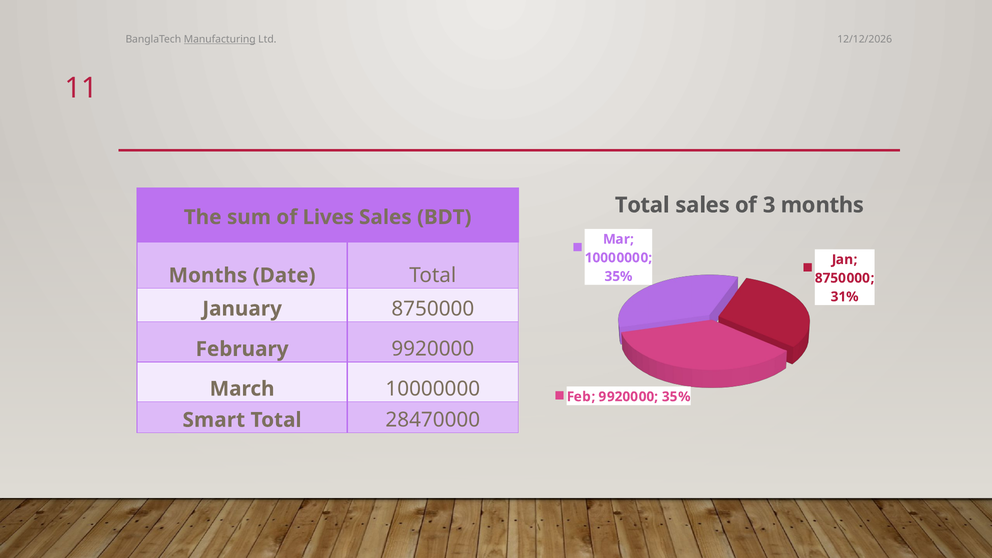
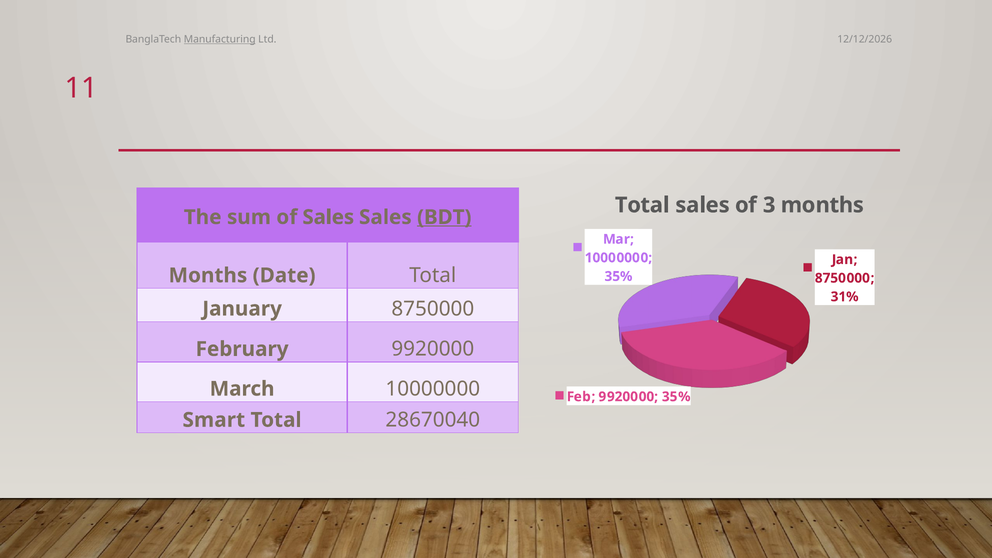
of Lives: Lives -> Sales (328, 217)
BDT underline: none -> present (444, 217)
28470000: 28470000 -> 28670040 (433, 420)
